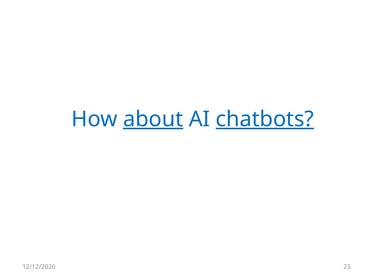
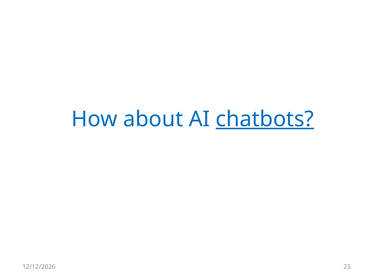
about underline: present -> none (153, 119)
